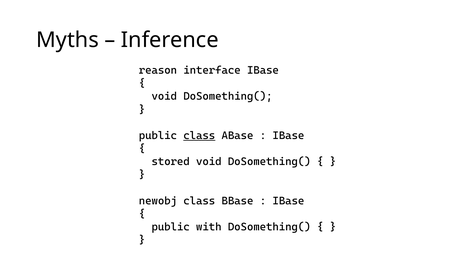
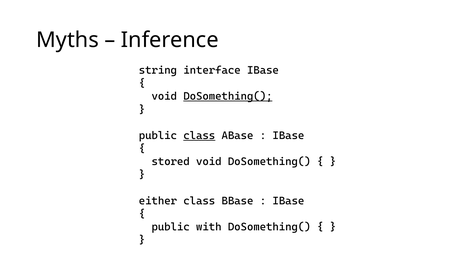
reason: reason -> string (158, 70)
DoSomething( underline: none -> present (228, 96)
newobj: newobj -> either (158, 201)
